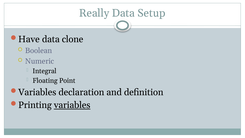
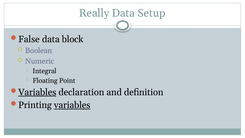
Have: Have -> False (29, 39)
clone: clone -> block (73, 39)
Variables underline: none -> present (37, 92)
